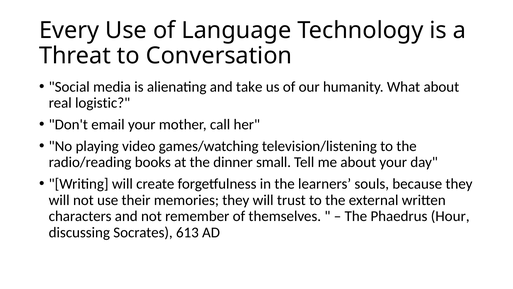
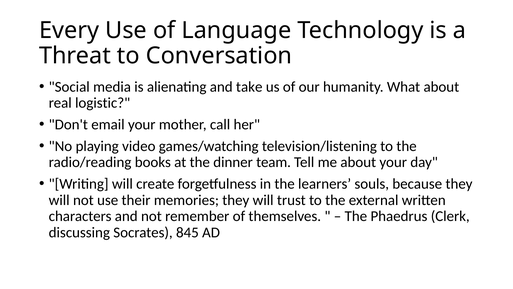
small: small -> team (274, 162)
Hour: Hour -> Clerk (450, 216)
613: 613 -> 845 (187, 232)
